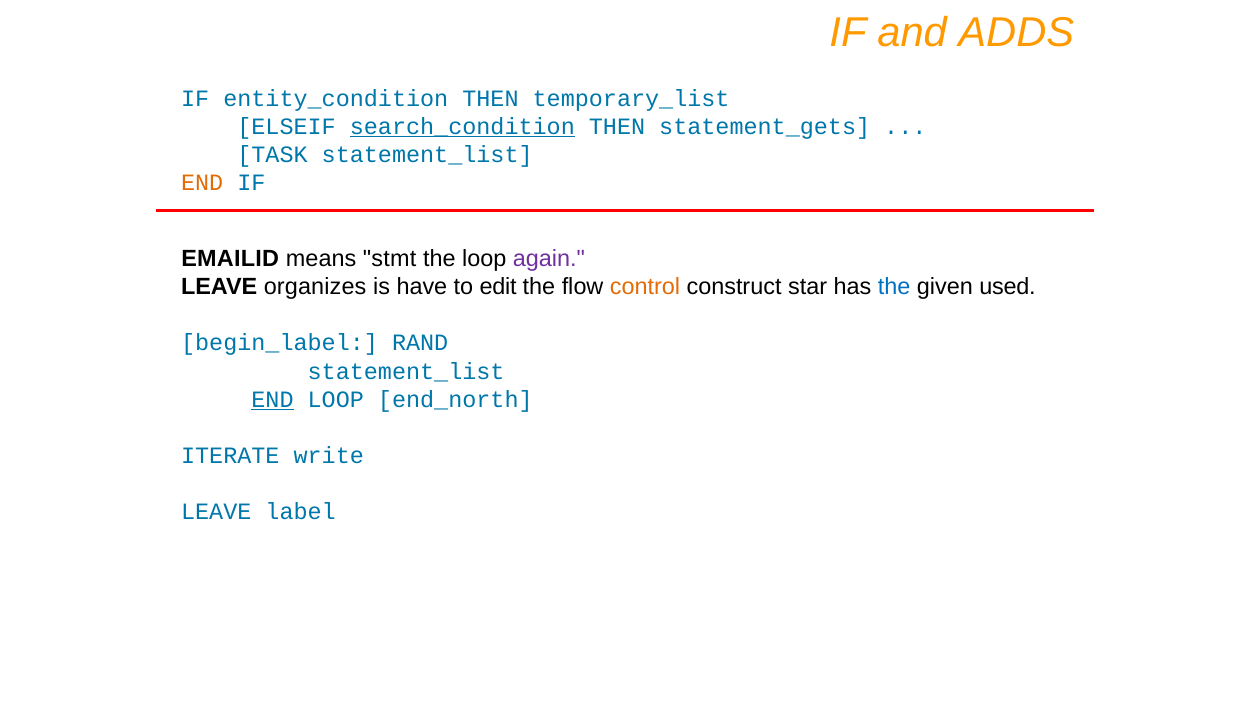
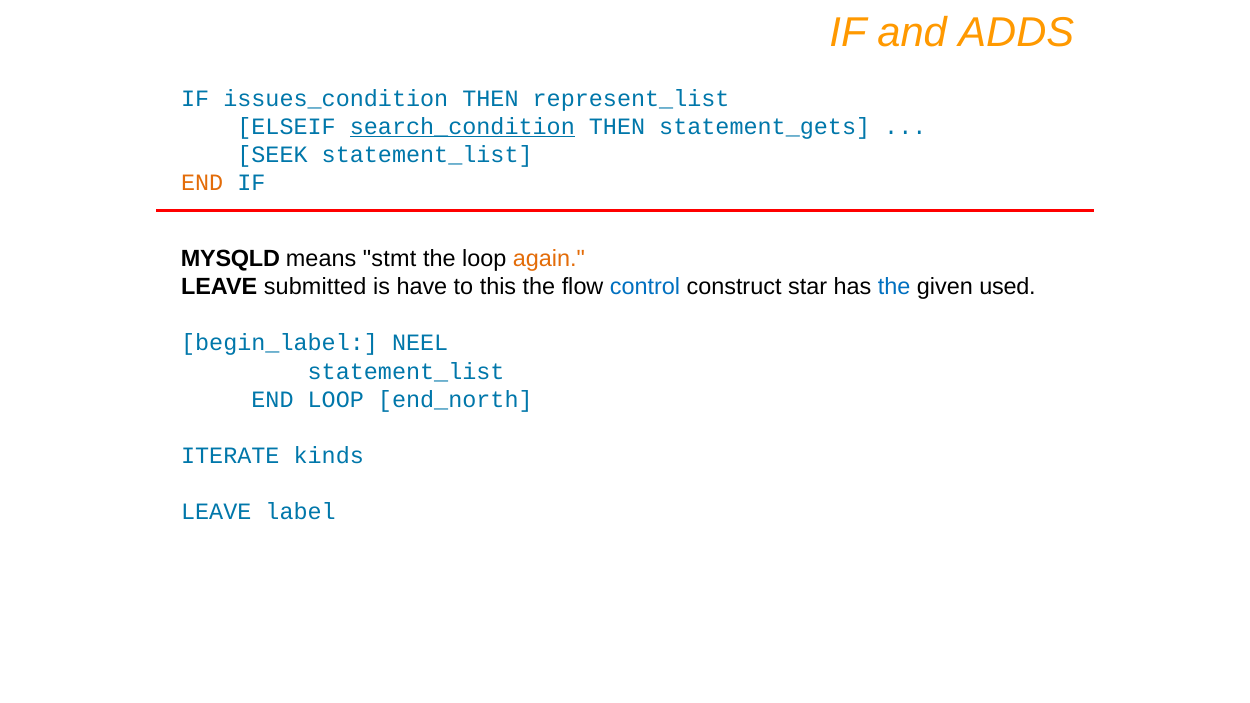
entity_condition: entity_condition -> issues_condition (336, 98)
temporary_list: temporary_list -> represent_list (631, 98)
TASK: TASK -> SEEK (273, 155)
EMAILID: EMAILID -> MYSQLD (230, 259)
again colour: purple -> orange (549, 259)
organizes: organizes -> submitted (315, 287)
edit: edit -> this (498, 287)
control colour: orange -> blue (645, 287)
RAND: RAND -> NEEL (420, 343)
END underline: present -> none (273, 400)
write: write -> kinds (329, 456)
